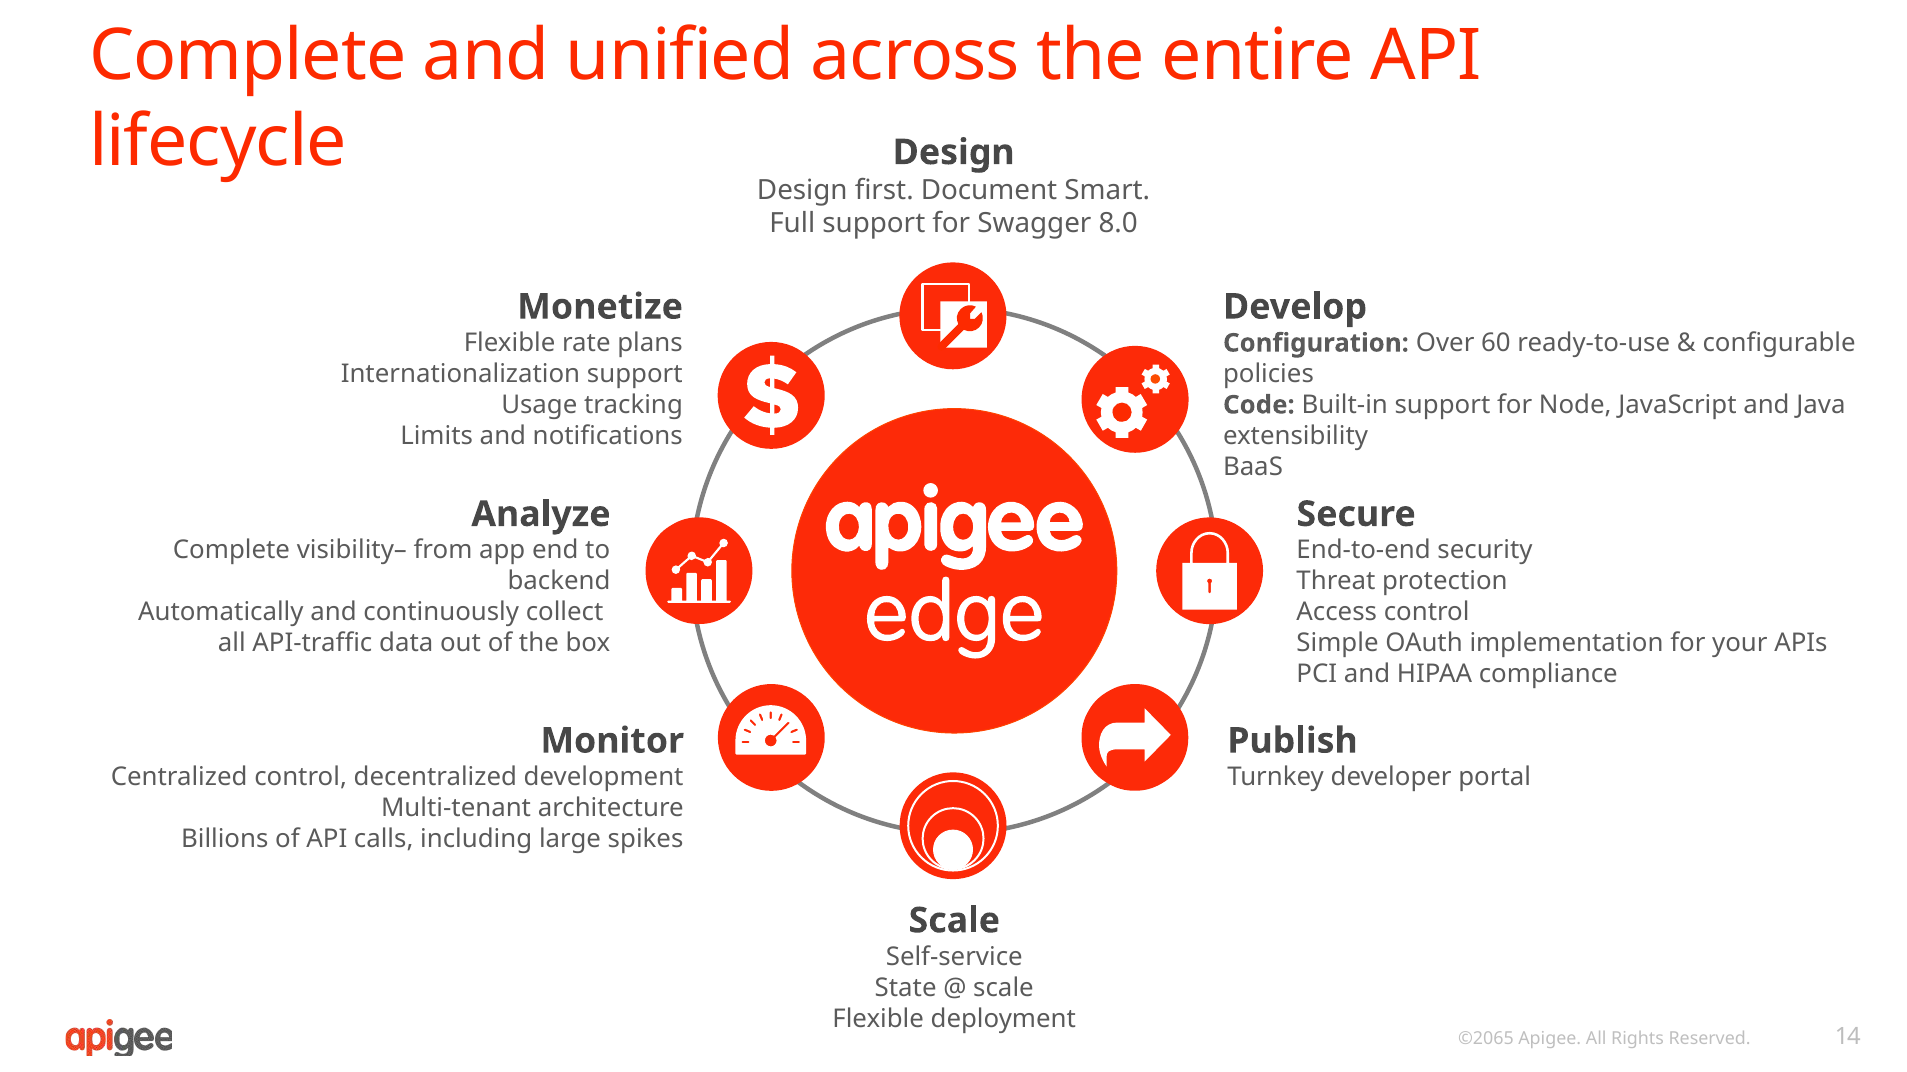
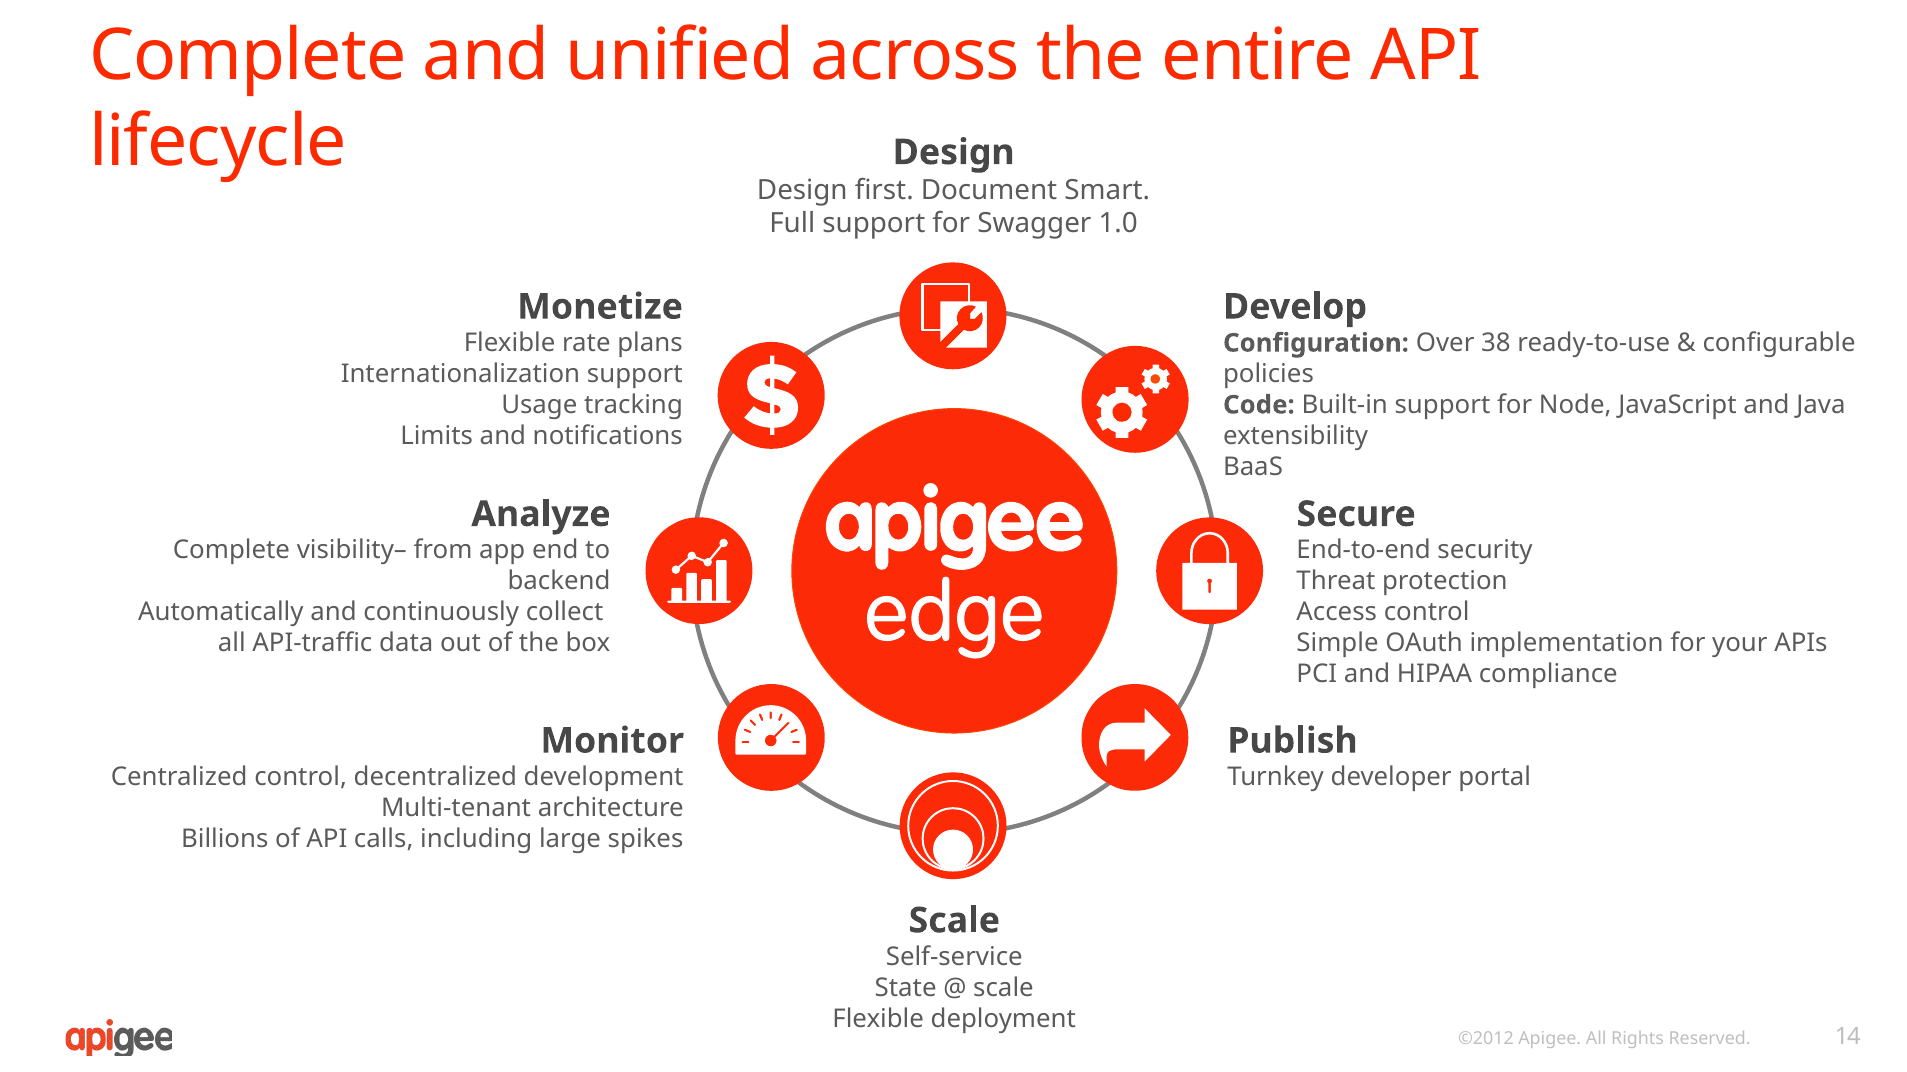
8.0: 8.0 -> 1.0 (1118, 223)
60: 60 -> 38 (1496, 343)
©2065: ©2065 -> ©2012 (1486, 1040)
